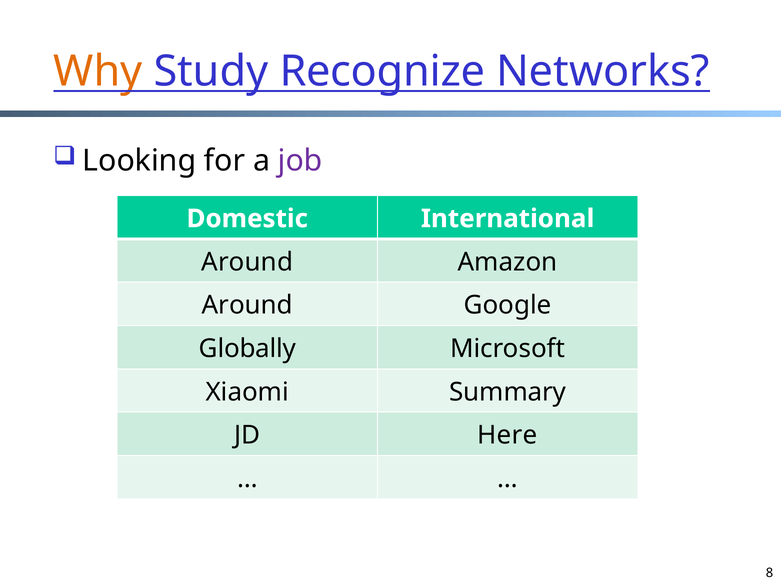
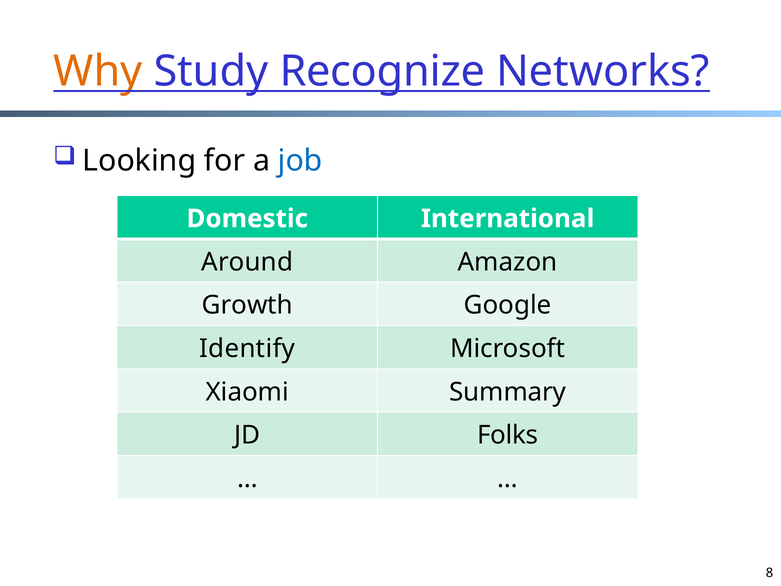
job colour: purple -> blue (300, 161)
Around: Around -> Growth (247, 305)
Globally: Globally -> Identify (247, 349)
Here: Here -> Folks (508, 435)
